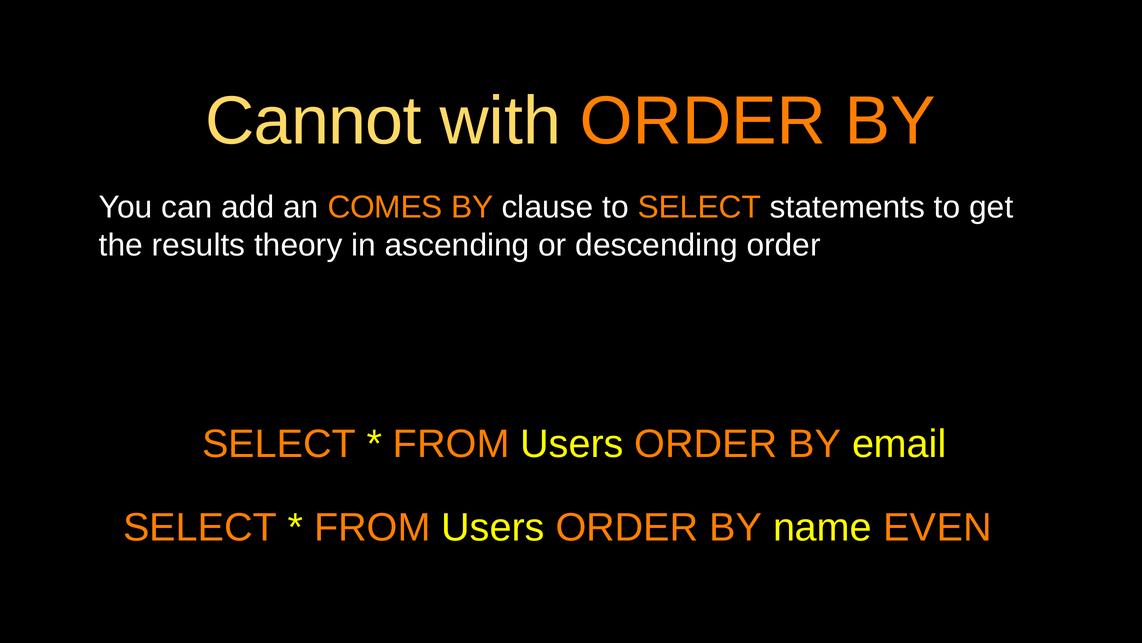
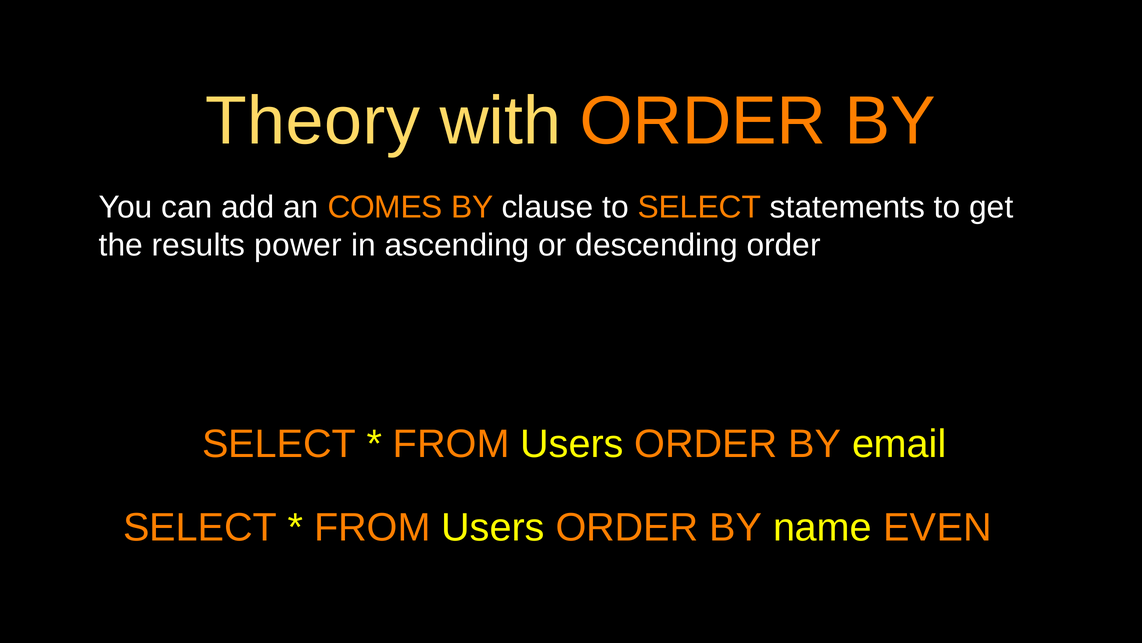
Cannot: Cannot -> Theory (313, 121)
theory: theory -> power (298, 245)
